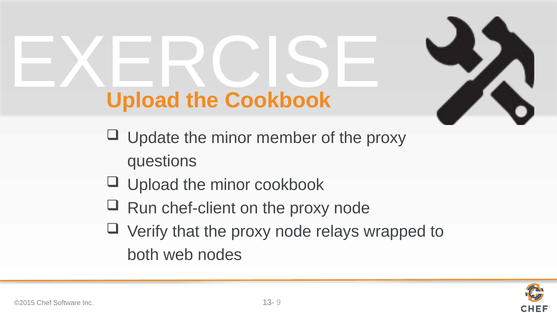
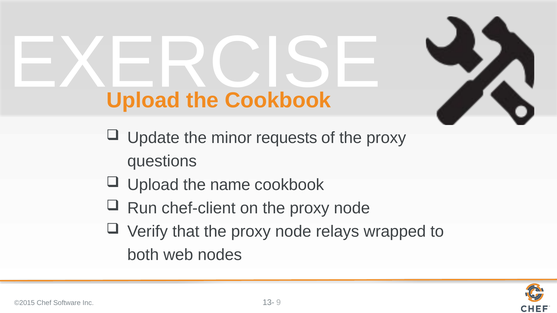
member: member -> requests (287, 138)
Upload the minor: minor -> name (230, 185)
